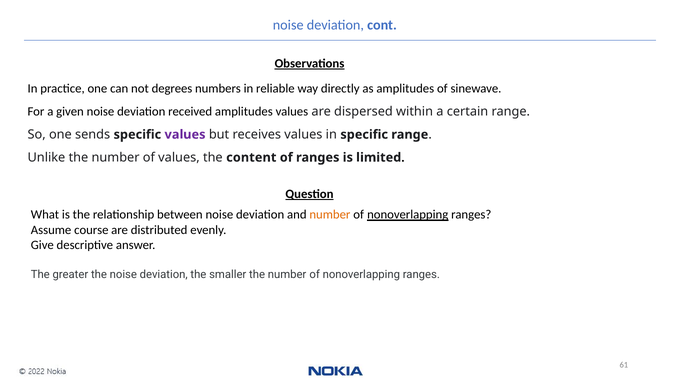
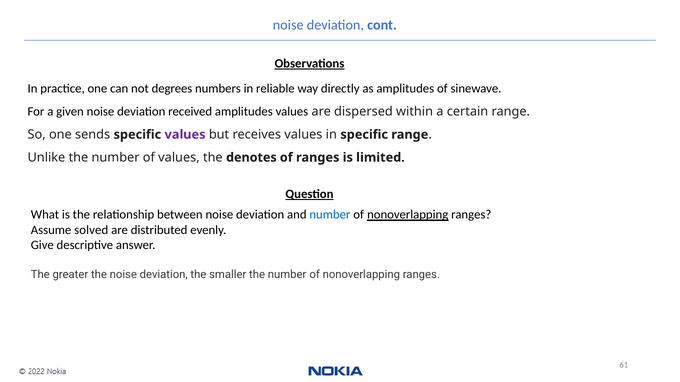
content: content -> denotes (251, 158)
number colour: orange -> blue (330, 215)
course: course -> solved (91, 230)
